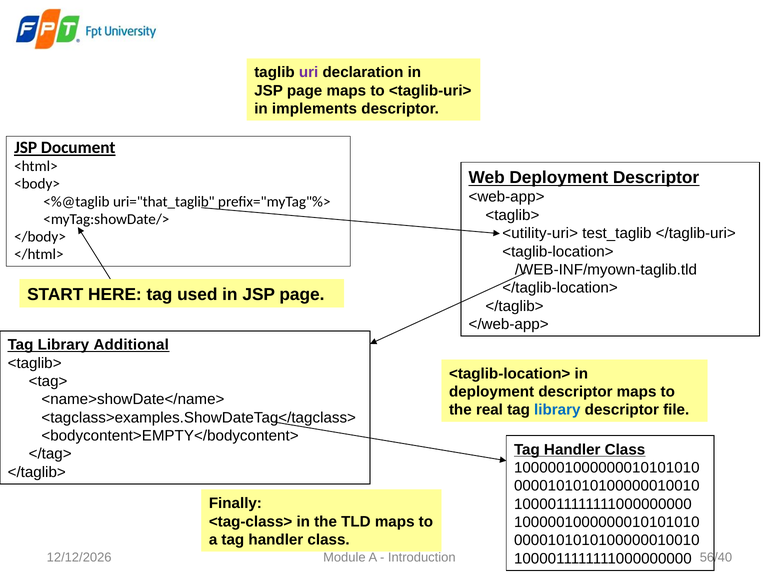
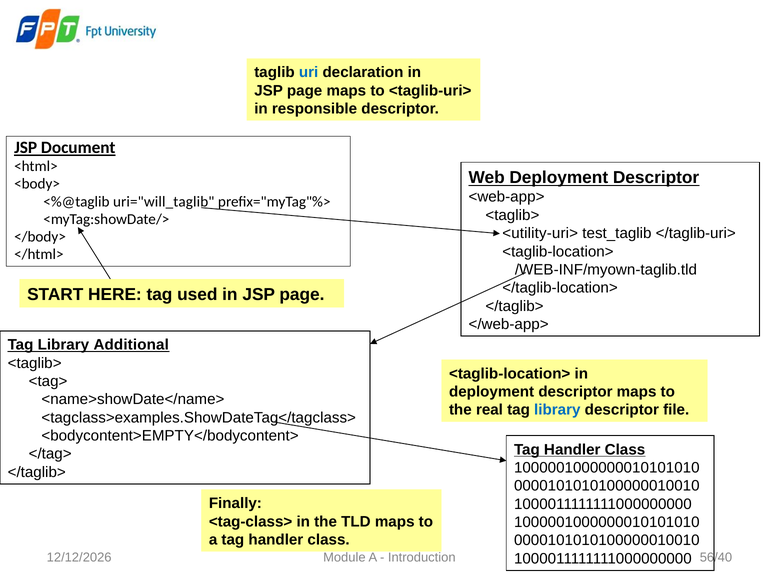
uri colour: purple -> blue (309, 72)
implements: implements -> responsible (315, 109)
uri="that_taglib: uri="that_taglib -> uri="will_taglib (164, 202)
